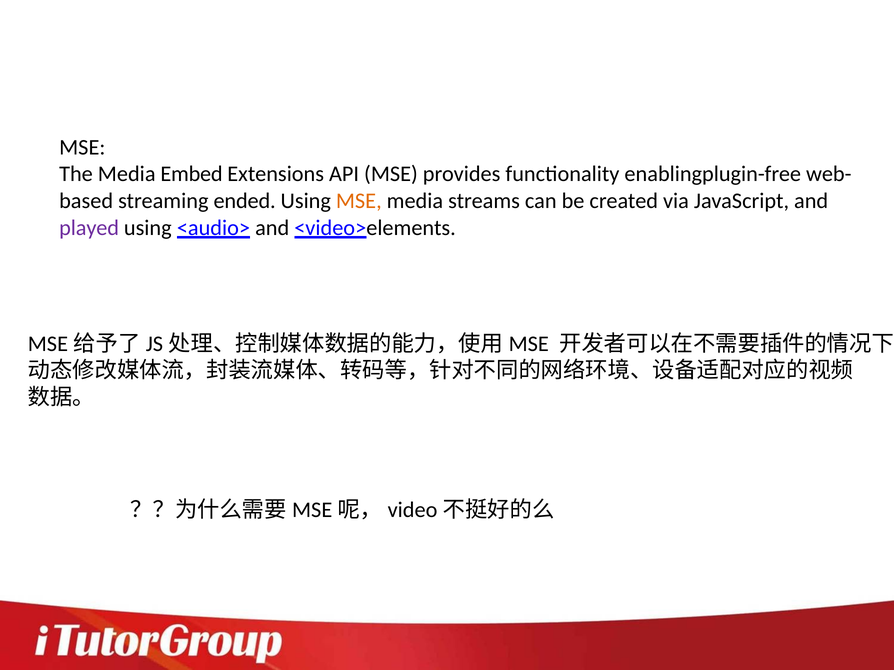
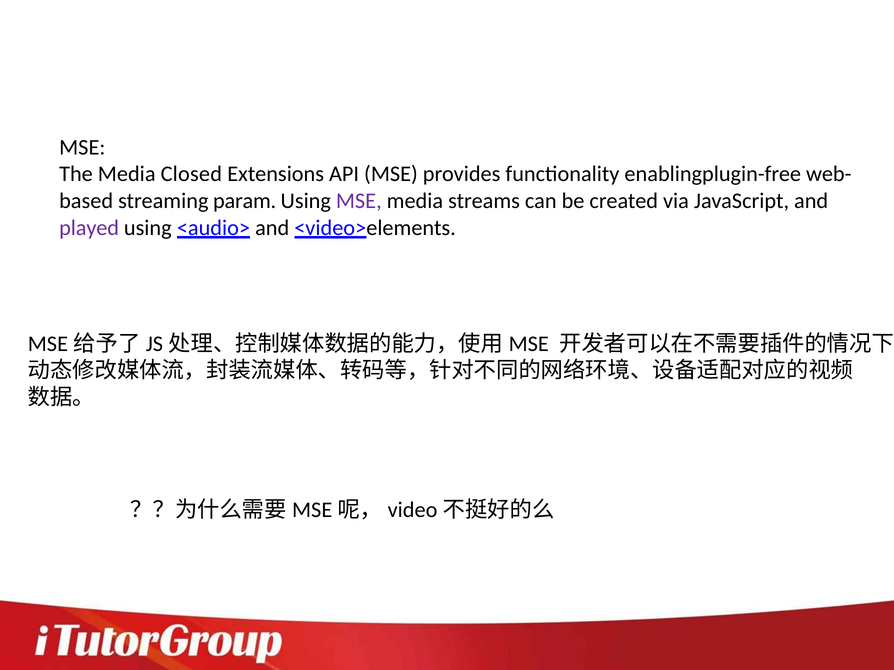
Embed: Embed -> Closed (191, 174)
ended: ended -> param (245, 201)
MSE colour: orange -> purple (359, 201)
